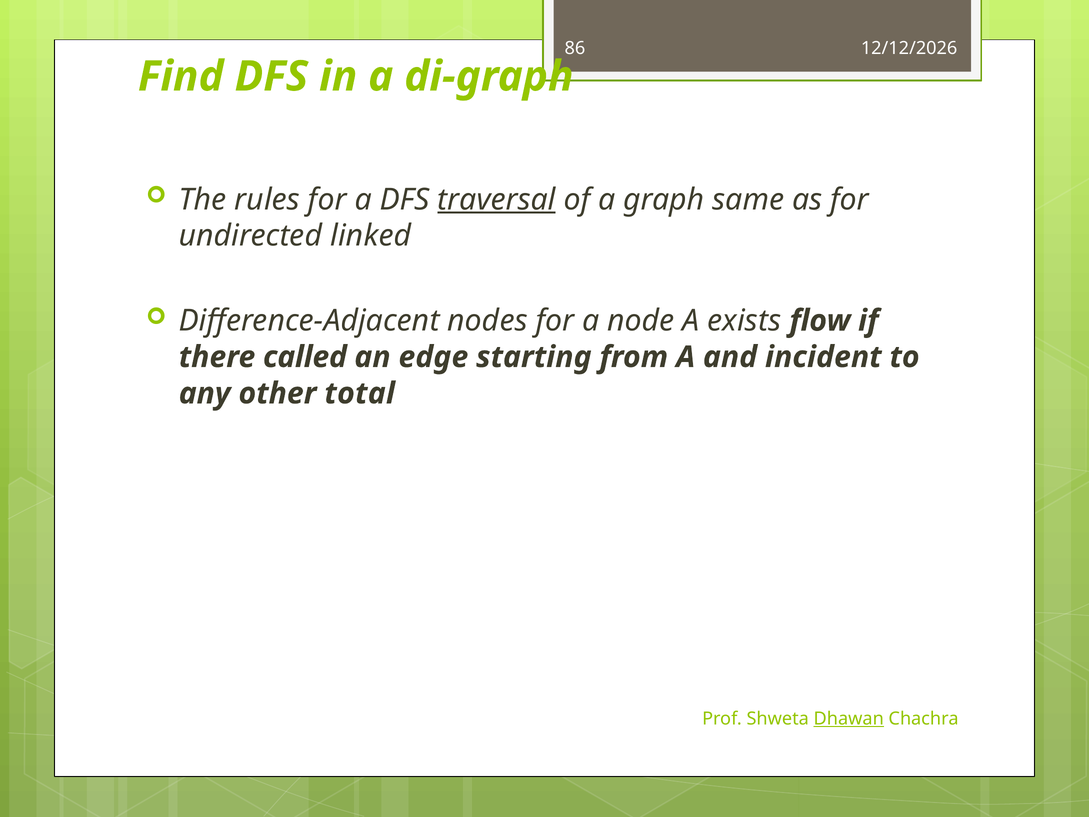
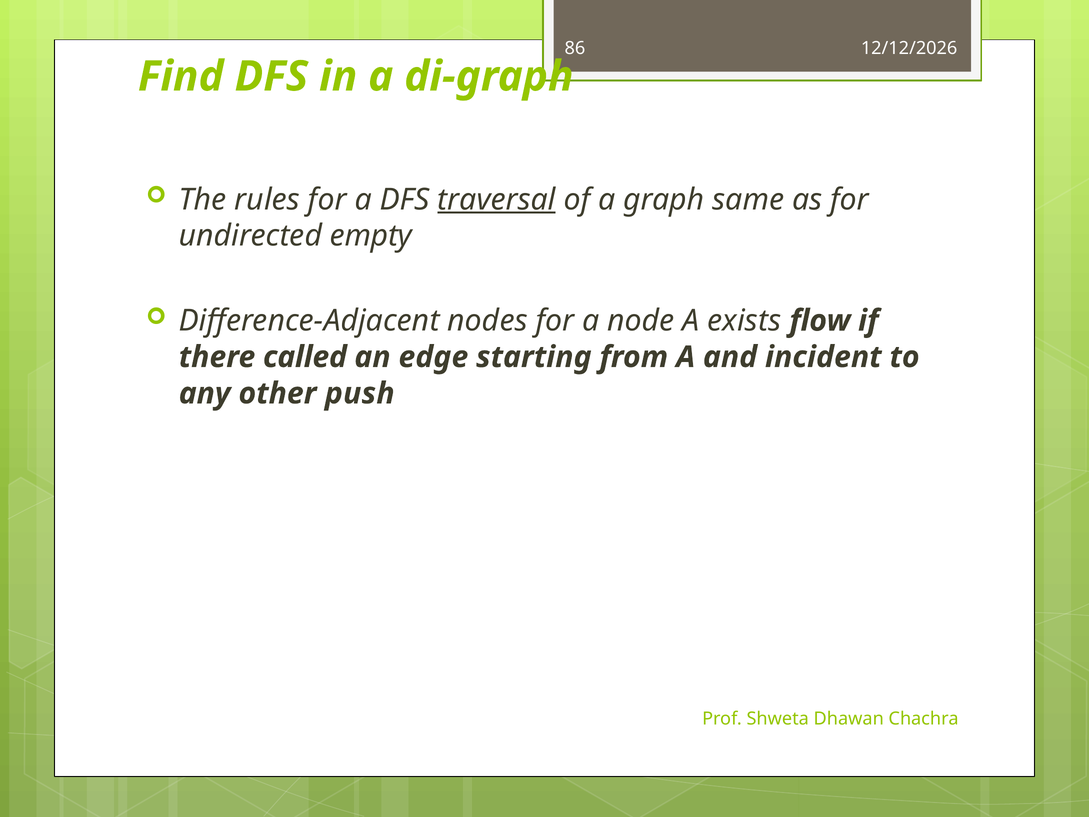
linked: linked -> empty (371, 236)
total: total -> push (360, 393)
Dhawan underline: present -> none (849, 718)
